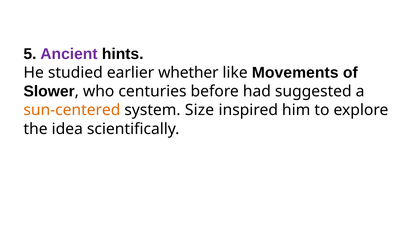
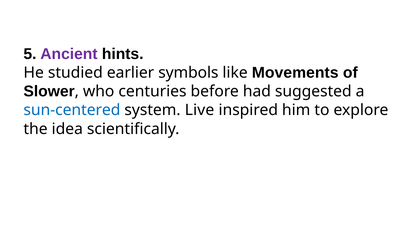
whether: whether -> symbols (188, 73)
sun-centered colour: orange -> blue (72, 110)
Size: Size -> Live (200, 110)
